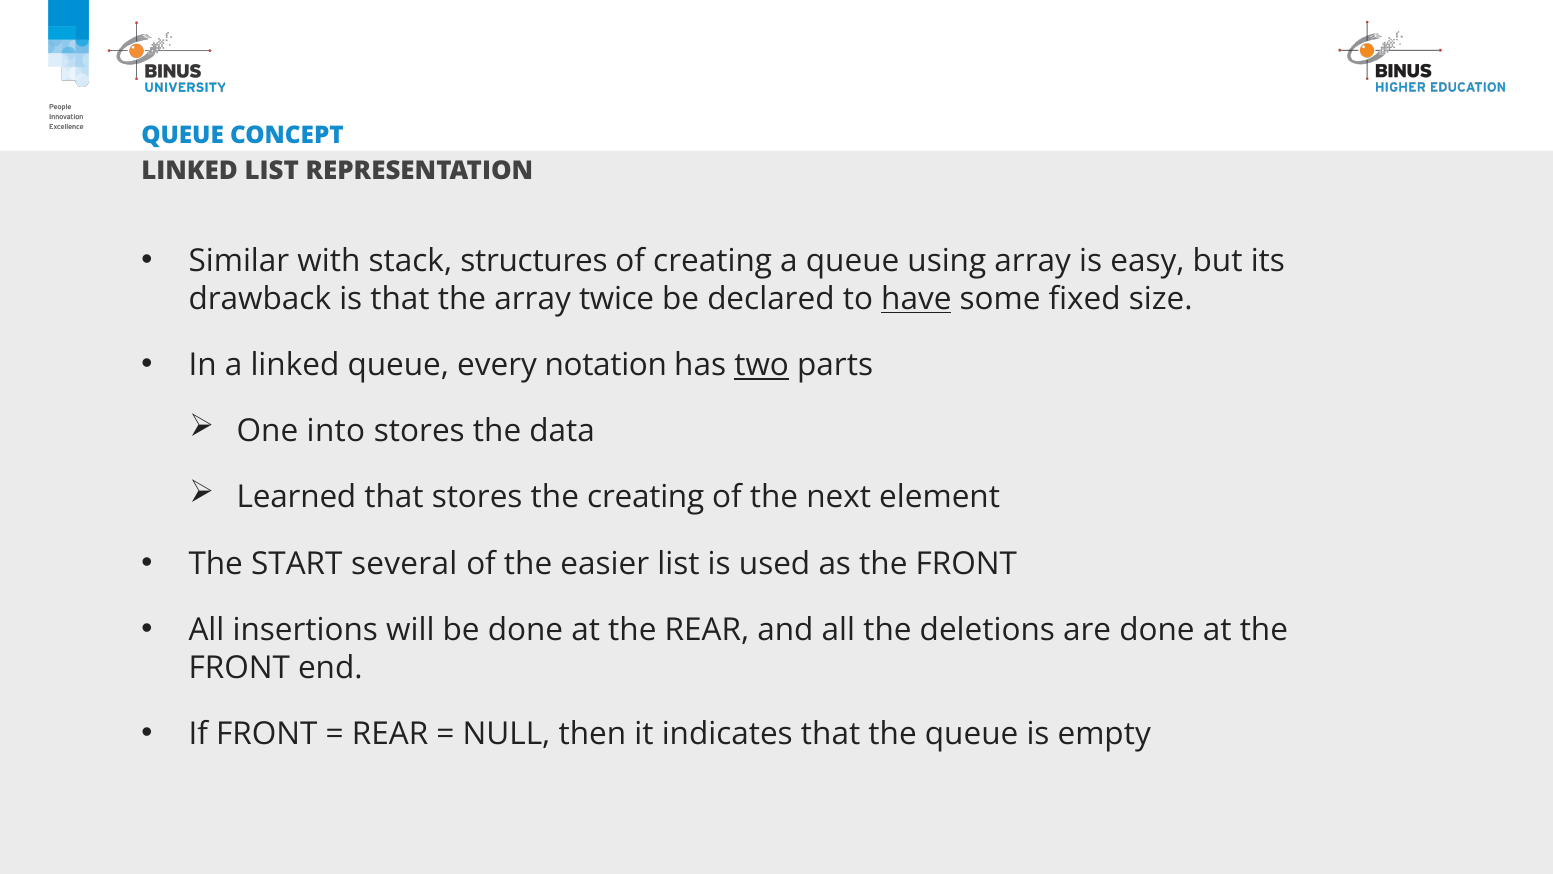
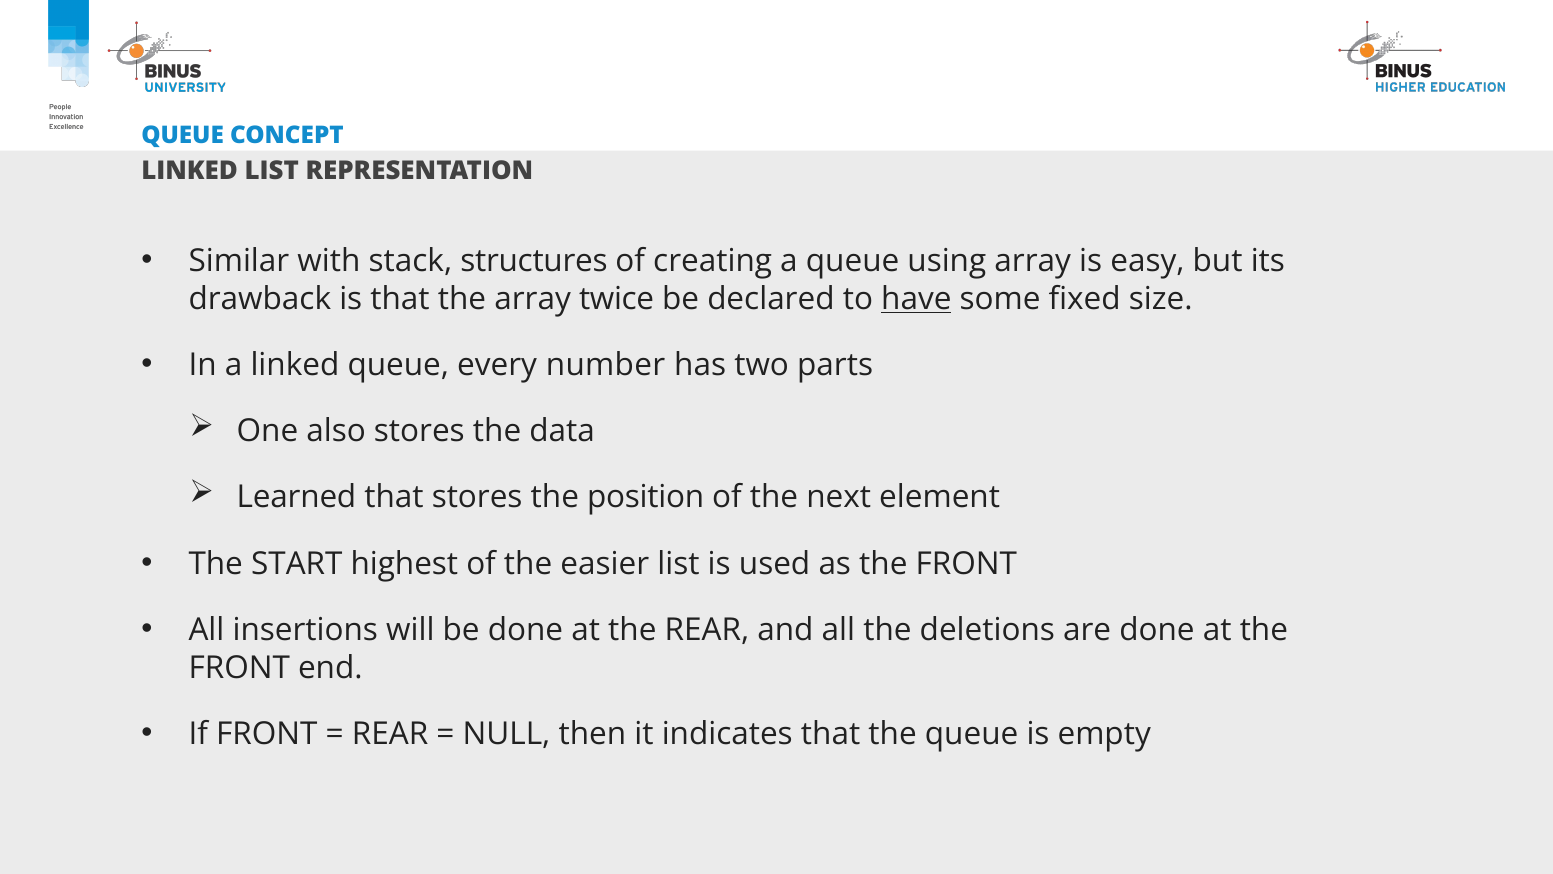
notation: notation -> number (605, 365)
two underline: present -> none (762, 365)
into: into -> also (336, 431)
the creating: creating -> position (646, 497)
several: several -> highest (404, 563)
